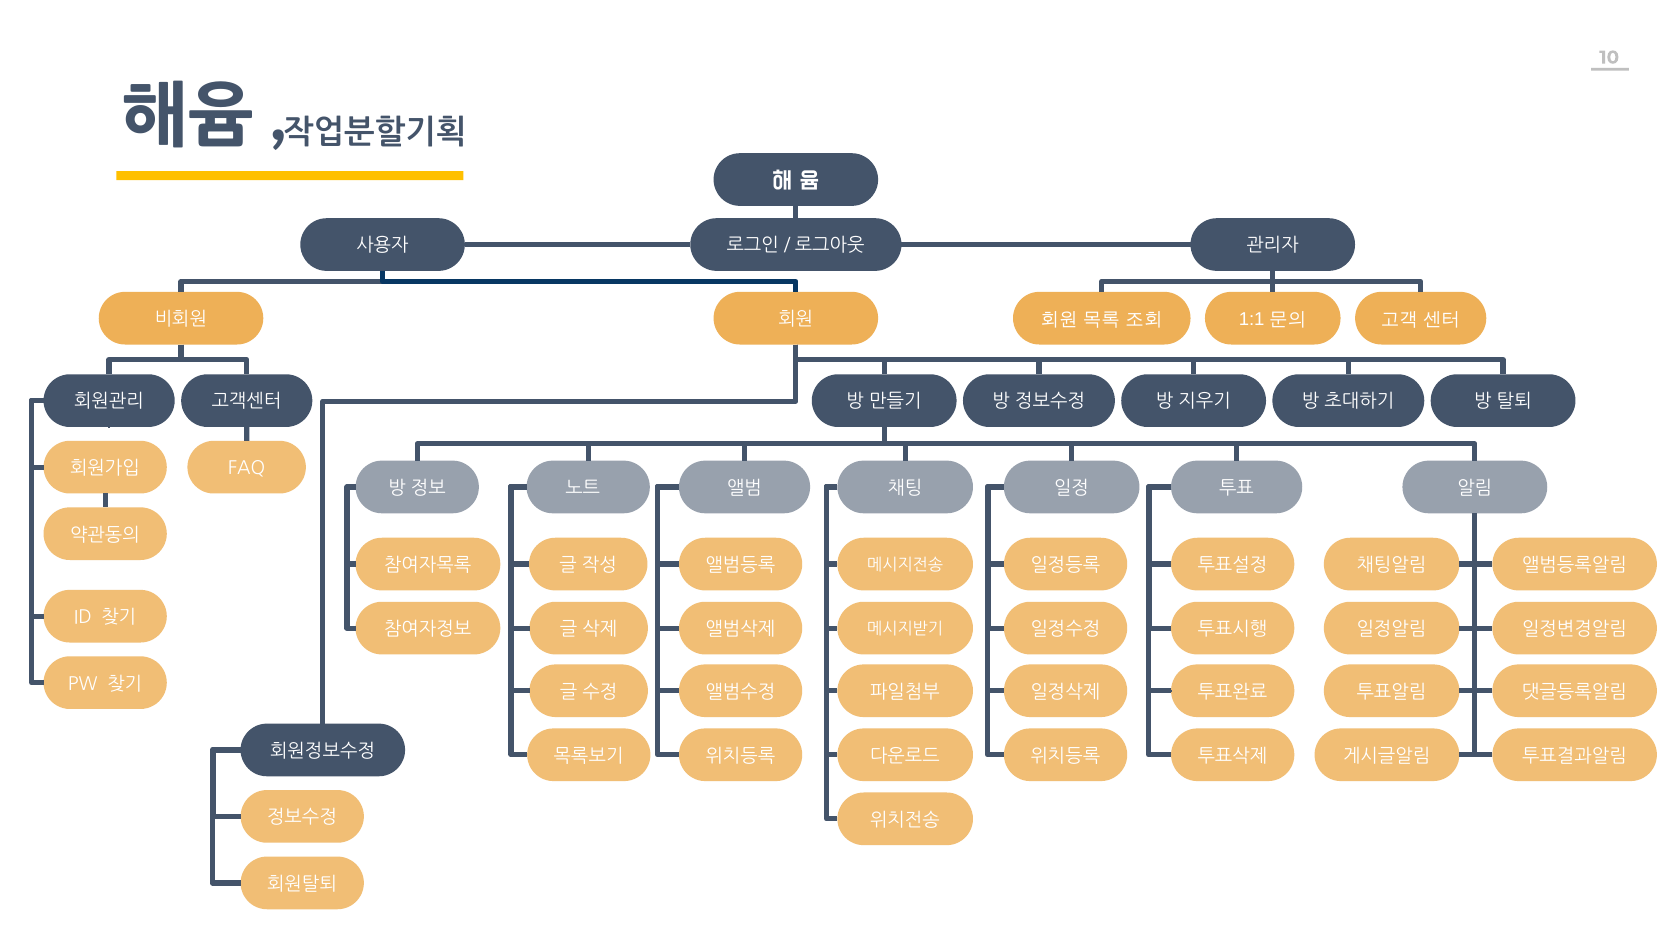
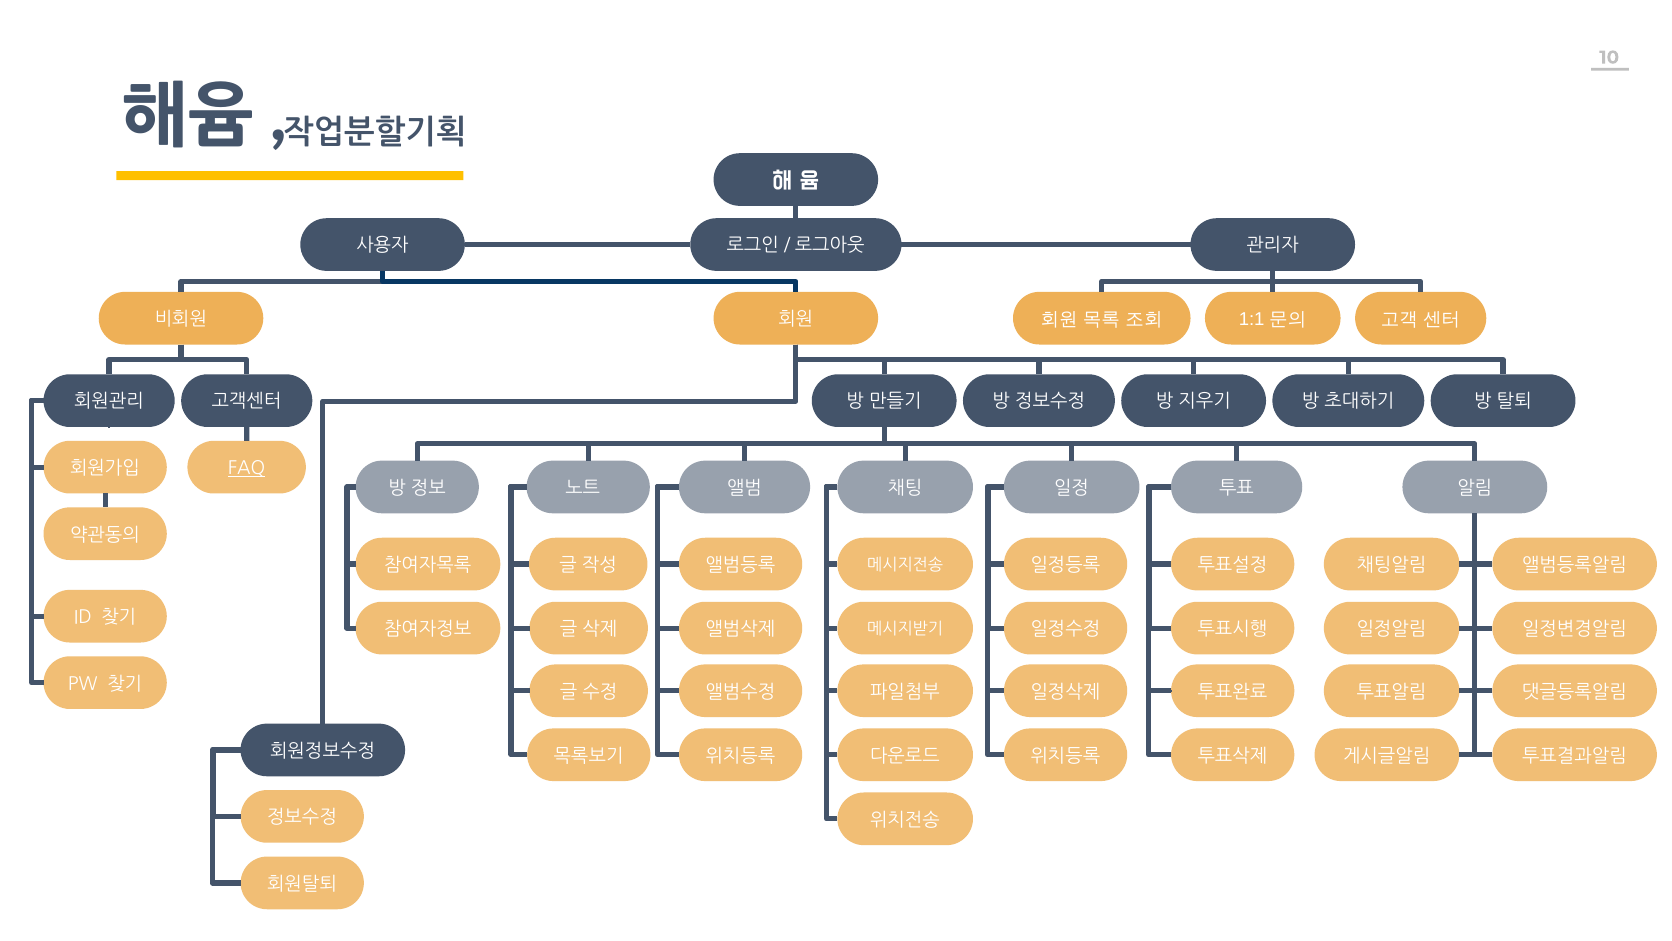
FAQ underline: none -> present (246, 468)
